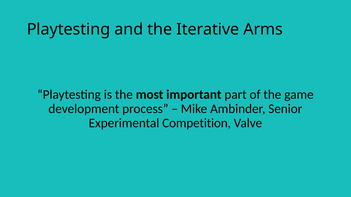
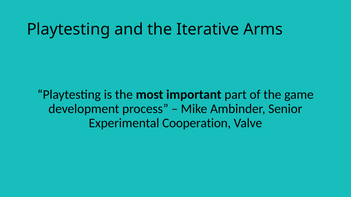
Competition: Competition -> Cooperation (197, 123)
